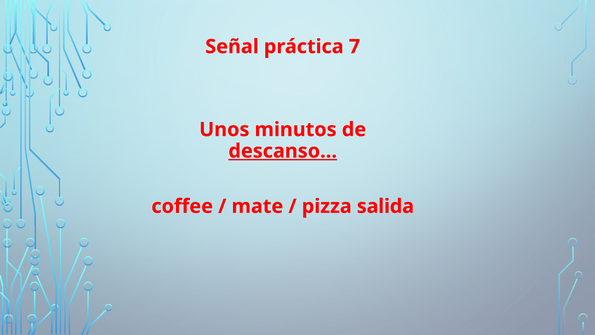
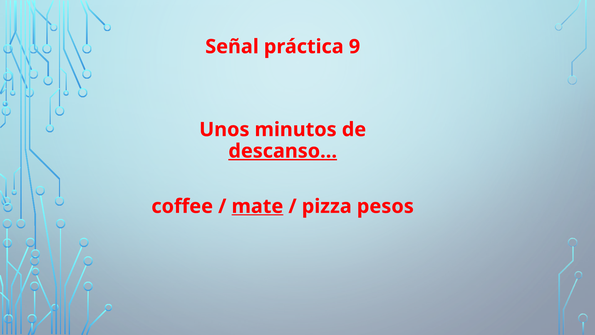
7: 7 -> 9 (354, 47)
mate underline: none -> present (257, 206)
salida: salida -> pesos (385, 206)
